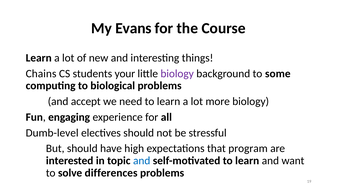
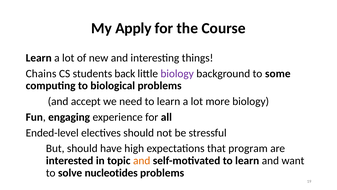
Evans: Evans -> Apply (133, 28)
your: your -> back (125, 73)
Dumb-level: Dumb-level -> Ended-level (52, 132)
and colour: blue -> orange (142, 160)
differences: differences -> nucleotides (111, 172)
